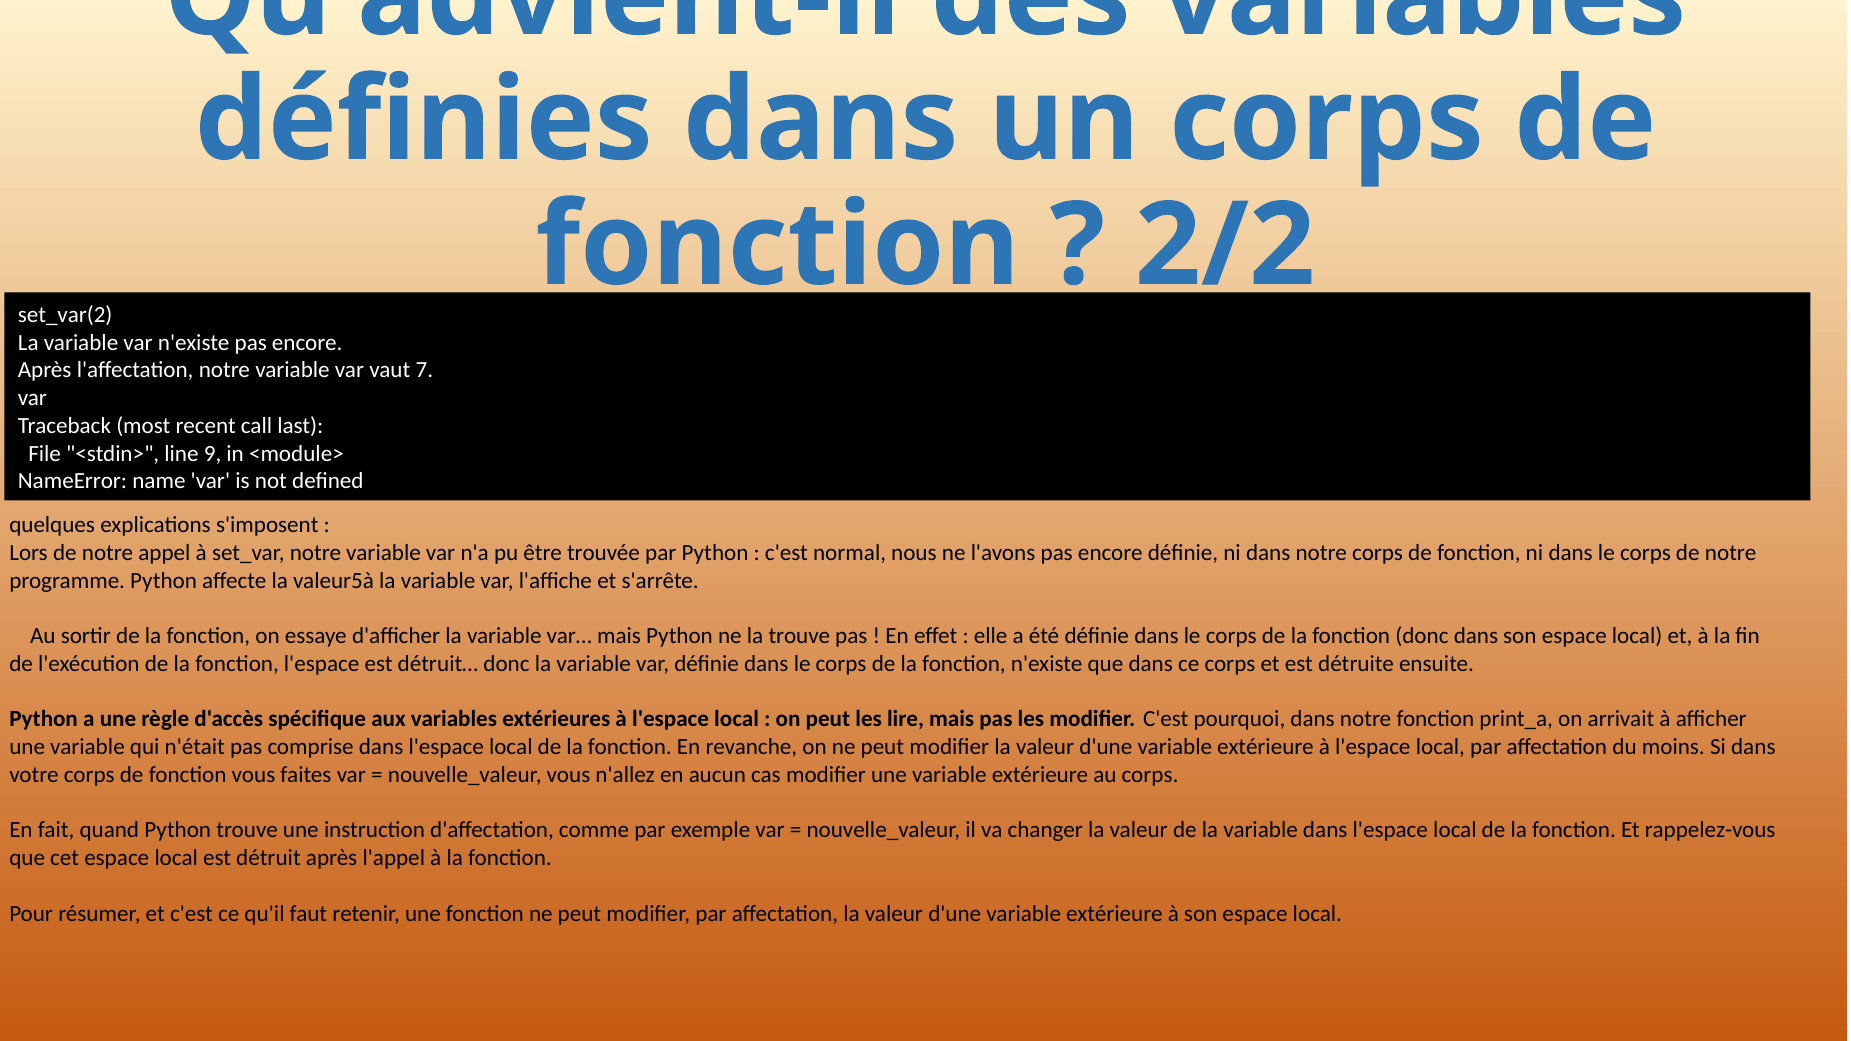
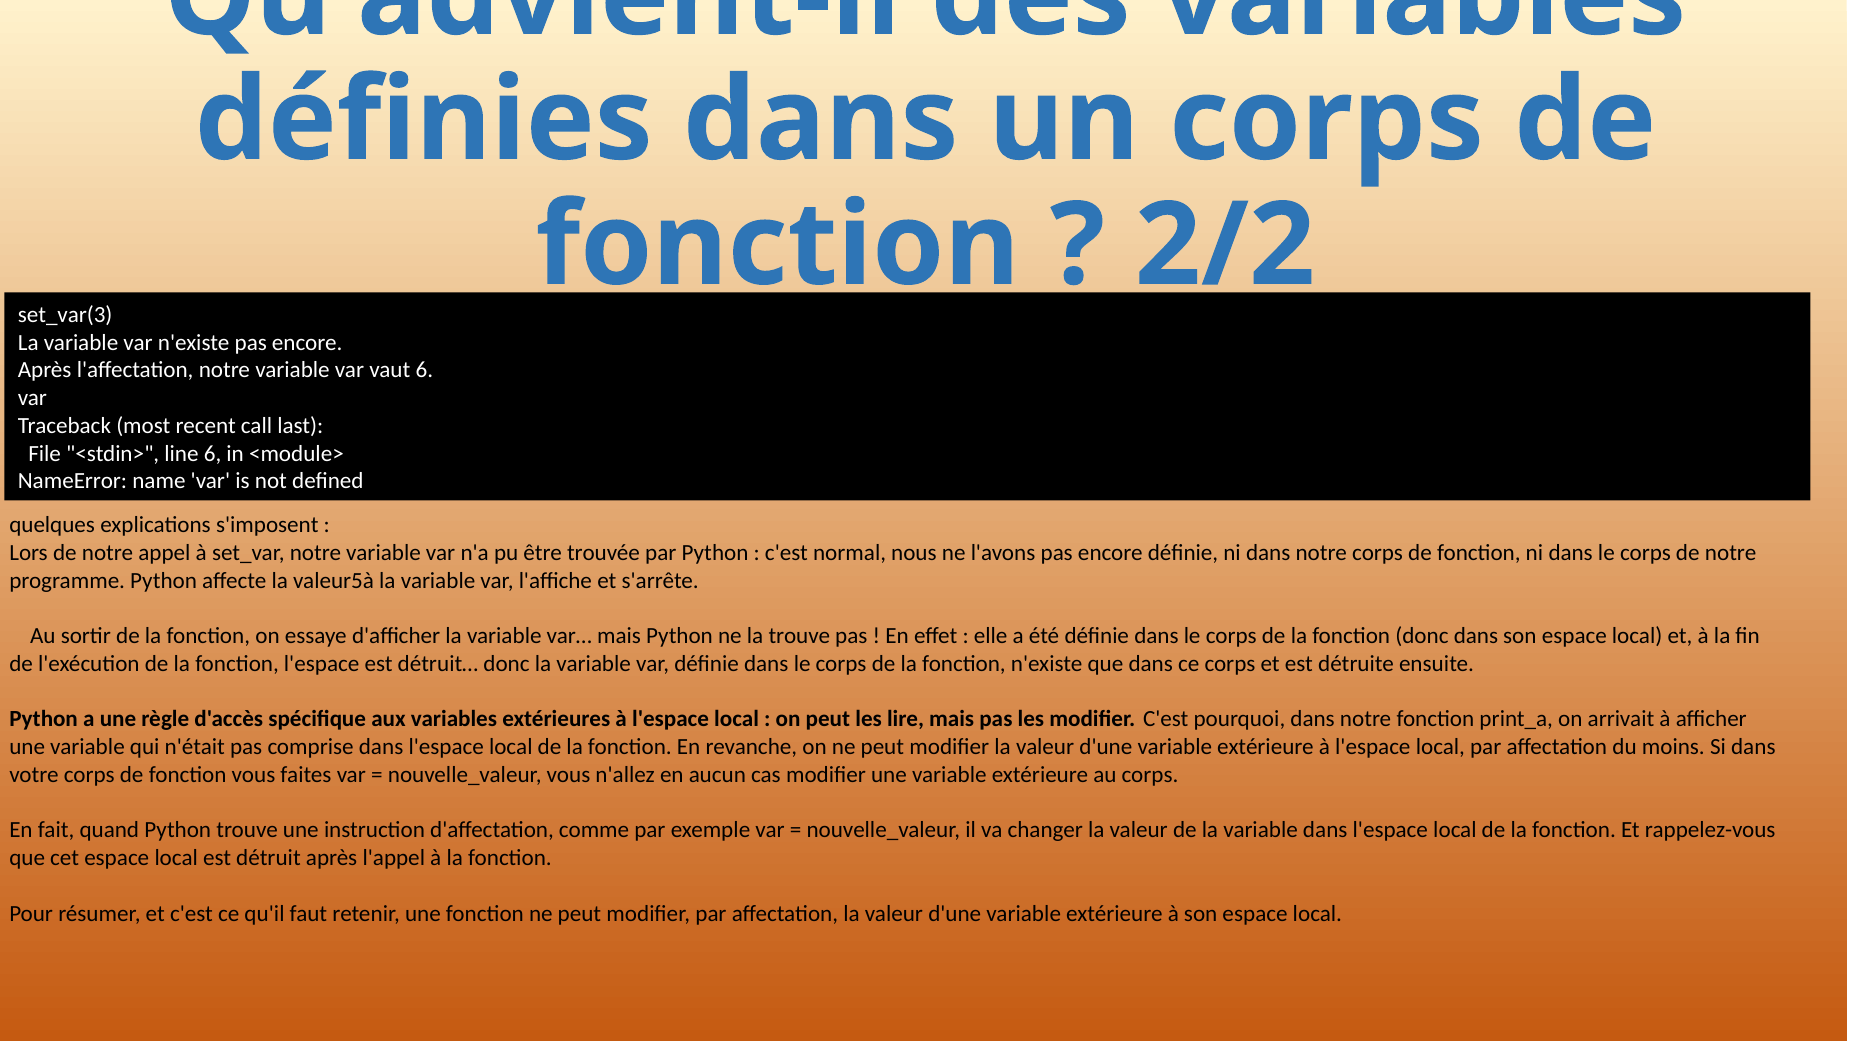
set_var(2: set_var(2 -> set_var(3 (65, 315)
vaut 7: 7 -> 6 (424, 370)
line 9: 9 -> 6 (213, 454)
